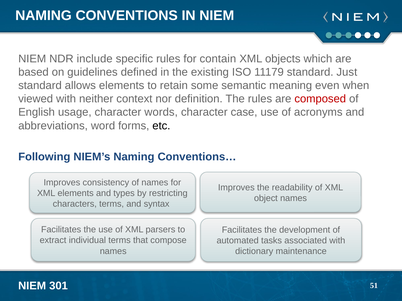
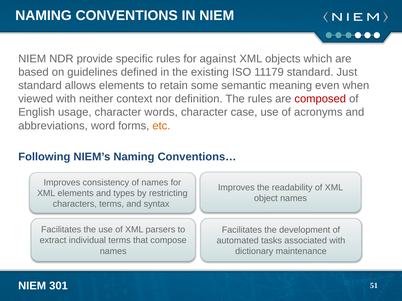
include: include -> provide (95, 59)
contain: contain -> against (218, 59)
etc colour: black -> orange (161, 126)
